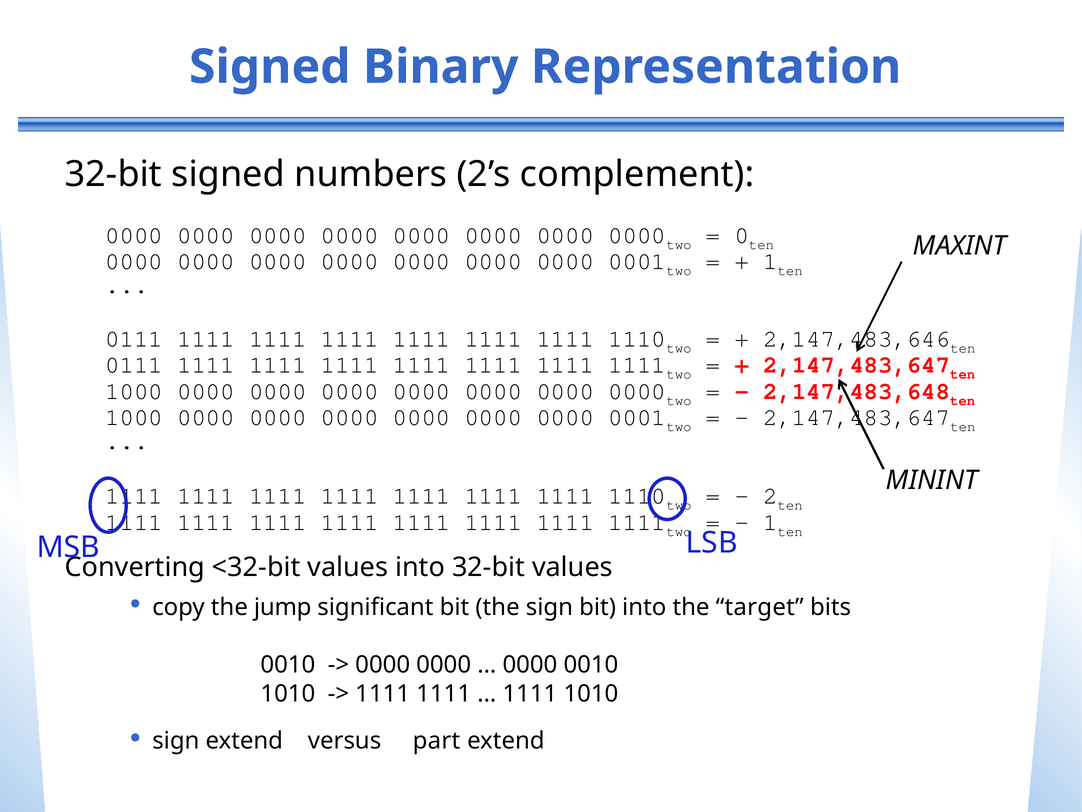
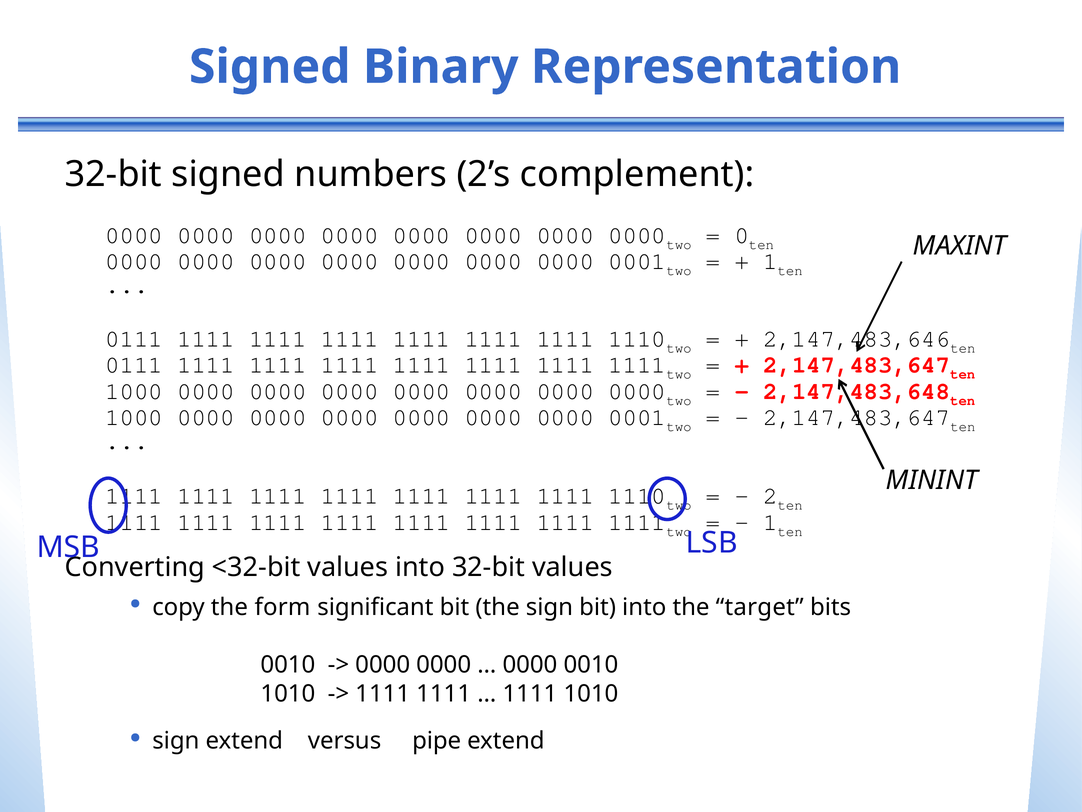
jump: jump -> form (282, 607)
part: part -> pipe (437, 741)
